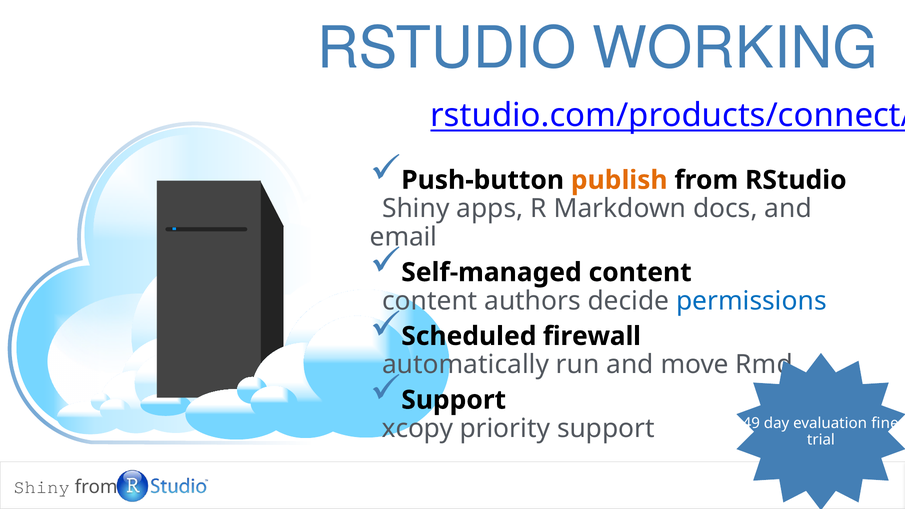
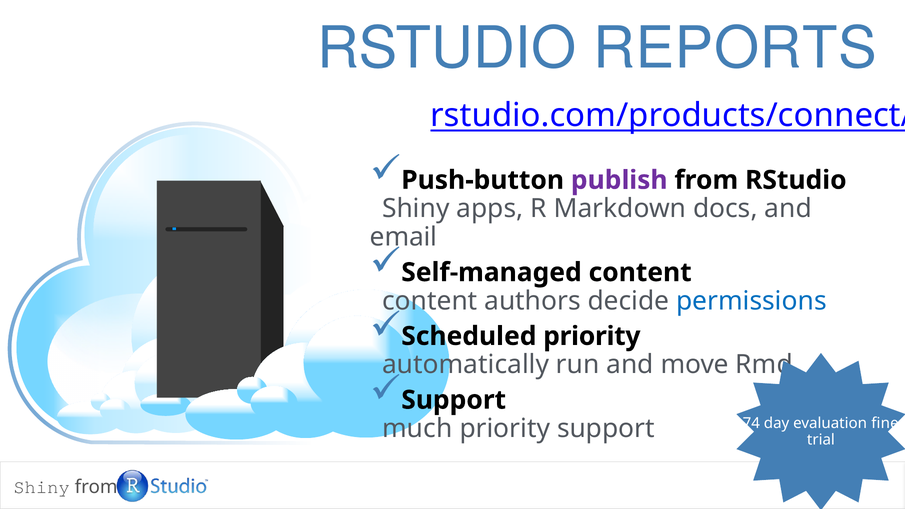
WORKING: WORKING -> REPORTS (735, 49)
publish colour: orange -> purple (619, 180)
Scheduled firewall: firewall -> priority (592, 336)
xcopy: xcopy -> much (417, 429)
49: 49 -> 74 (751, 423)
